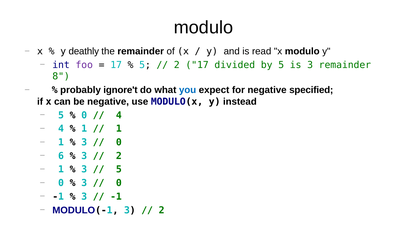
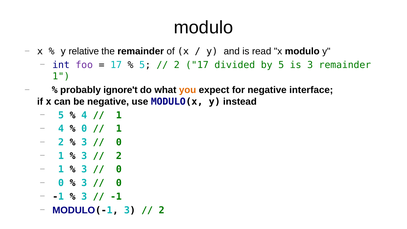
deathly: deathly -> relative (84, 51)
8: 8 -> 1 (61, 76)
you colour: blue -> orange (188, 90)
specified: specified -> interface (311, 90)
0: 0 -> 4 (84, 115)
4: 4 -> 1 (119, 115)
1: 1 -> 0 (84, 129)
1: 1 -> 2 (61, 142)
6: 6 -> 1 (61, 156)
5: 5 -> 0 (119, 169)
